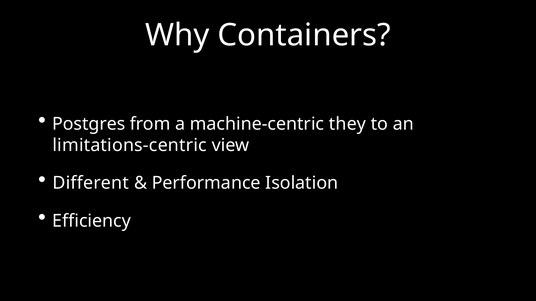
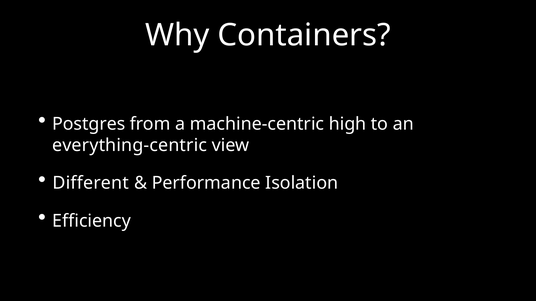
they: they -> high (348, 124)
limitations-centric: limitations-centric -> everything-centric (130, 145)
